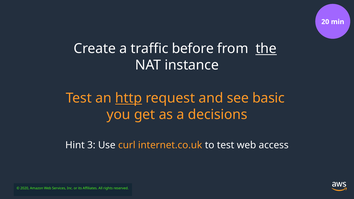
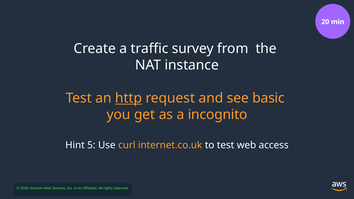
before: before -> survey (193, 49)
the underline: present -> none (266, 49)
decisions: decisions -> incognito (218, 115)
3: 3 -> 5 (91, 145)
